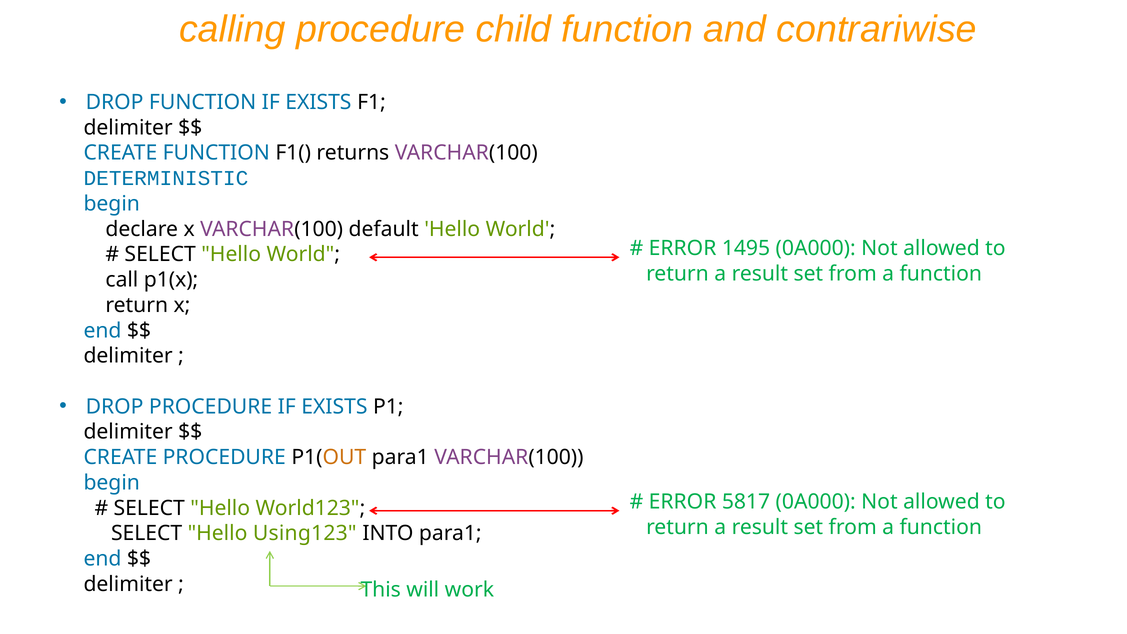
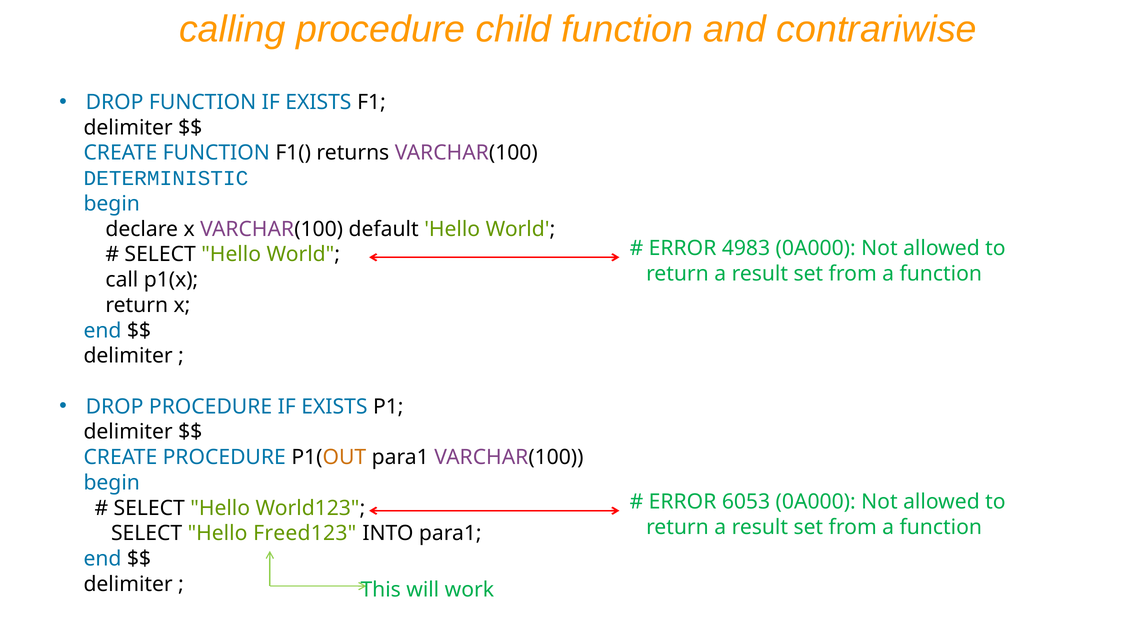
1495: 1495 -> 4983 (746, 248)
5817: 5817 -> 6053 (746, 502)
Using123: Using123 -> Freed123 (305, 533)
